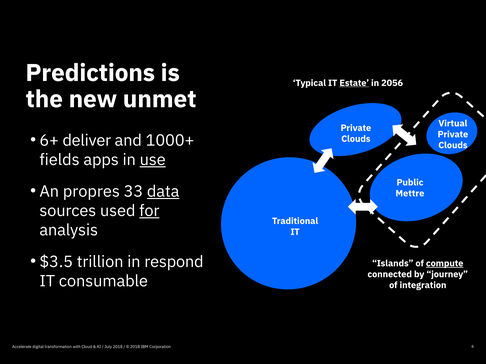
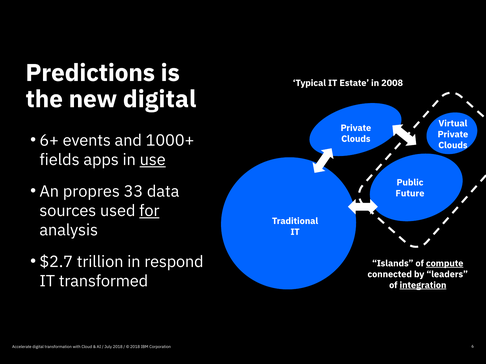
Estate underline: present -> none (354, 83)
2056: 2056 -> 2008 (392, 83)
new unmet: unmet -> digital (160, 99)
deliver: deliver -> events (87, 141)
data underline: present -> none (163, 192)
Mettre: Mettre -> Future (410, 194)
$3.5: $3.5 -> $2.7 (56, 262)
journey: journey -> leaders (447, 275)
consumable: consumable -> transformed (103, 282)
integration underline: none -> present (423, 286)
